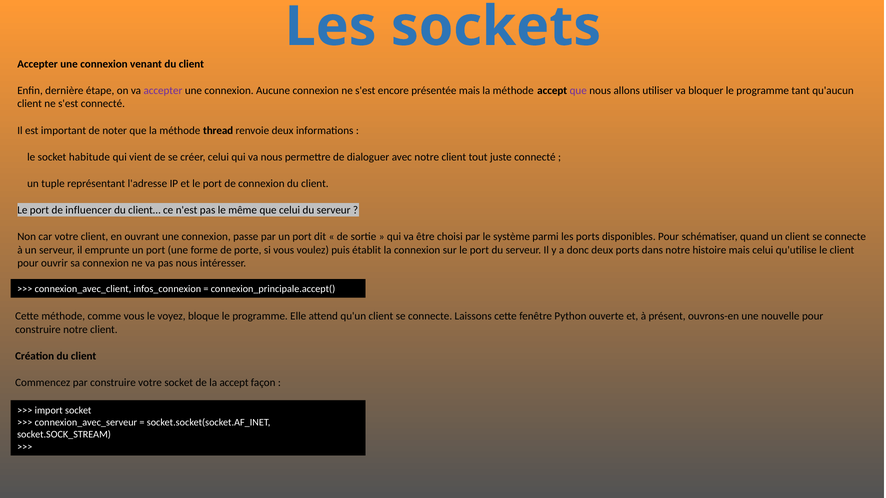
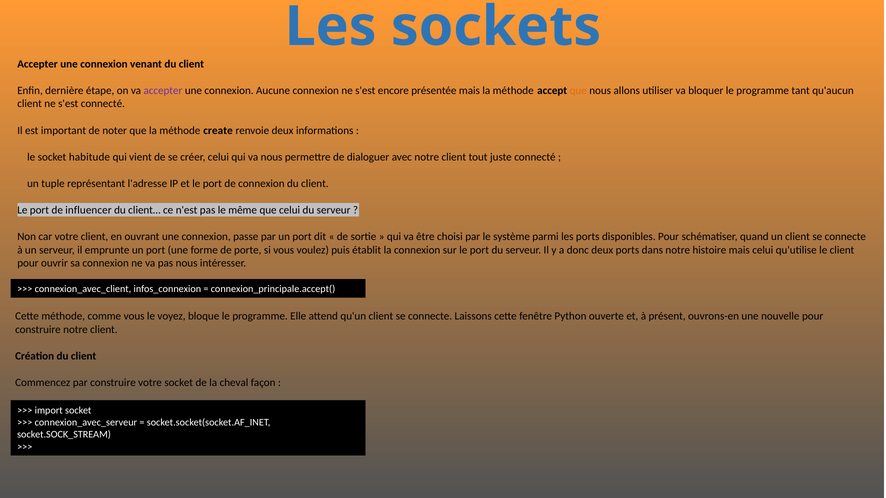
que colour: purple -> orange (578, 91)
thread: thread -> create (218, 130)
la accept: accept -> cheval (234, 383)
